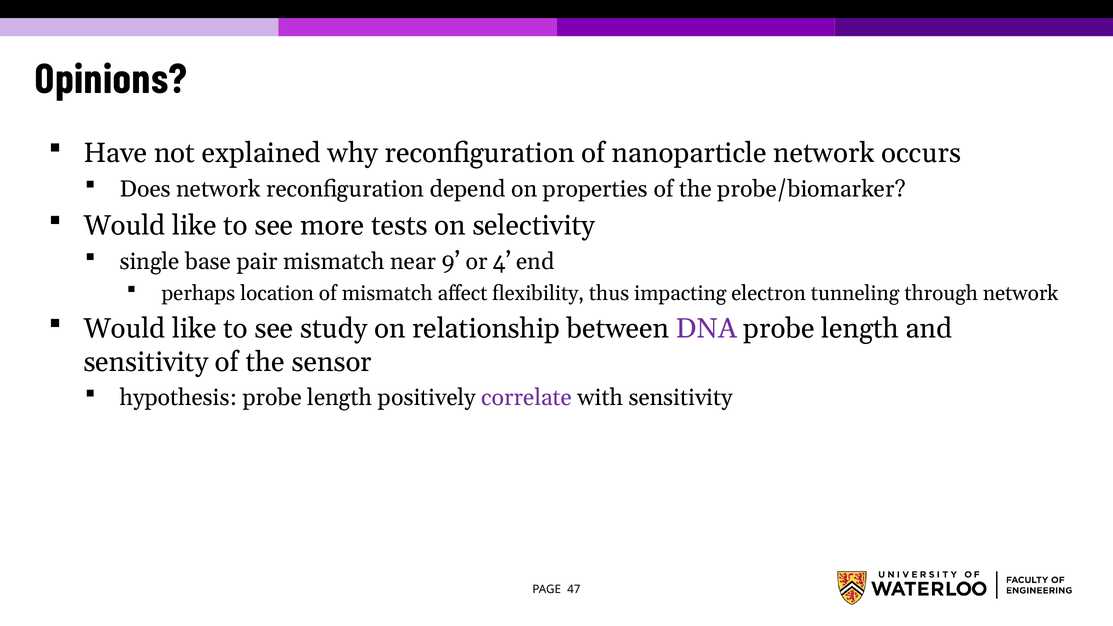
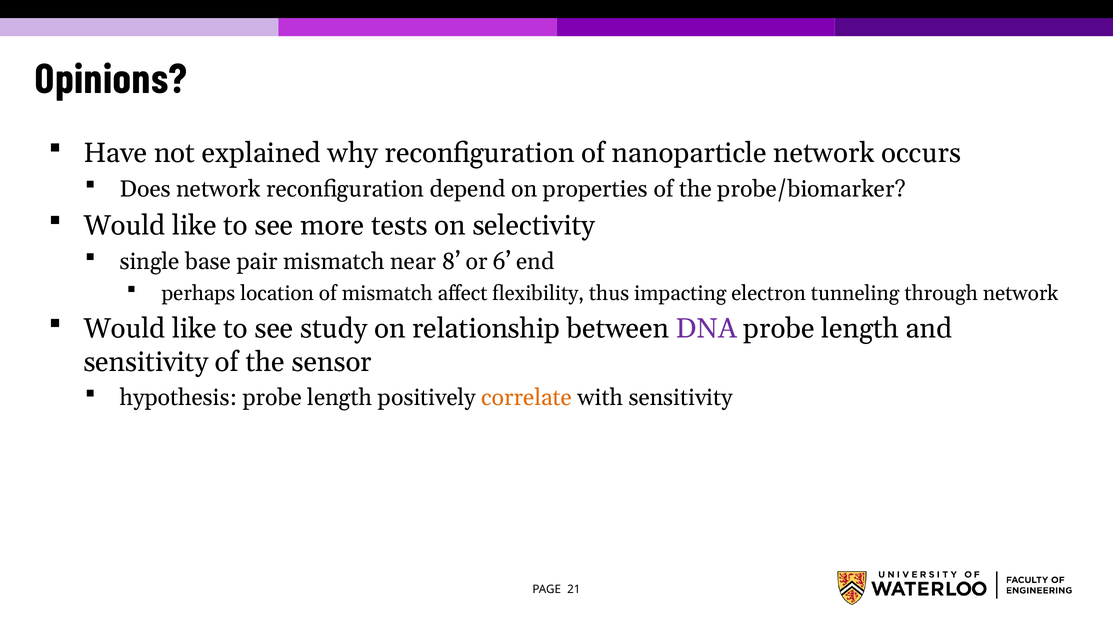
9: 9 -> 8 (451, 261)
4: 4 -> 6 (502, 261)
correlate colour: purple -> orange (527, 398)
47: 47 -> 21 (574, 590)
